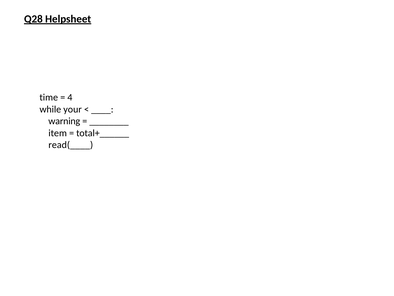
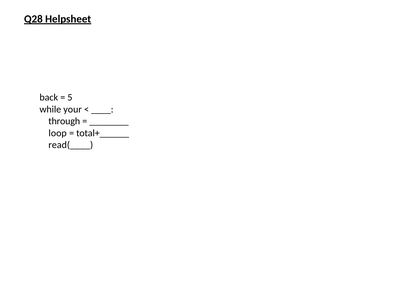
time: time -> back (49, 97)
4: 4 -> 5 (70, 97)
warning: warning -> through (64, 121)
item: item -> loop (58, 133)
